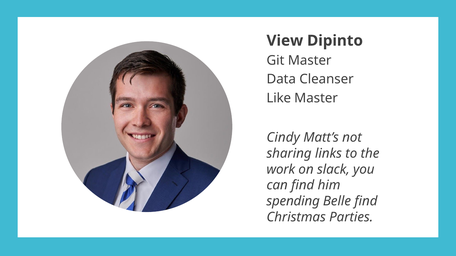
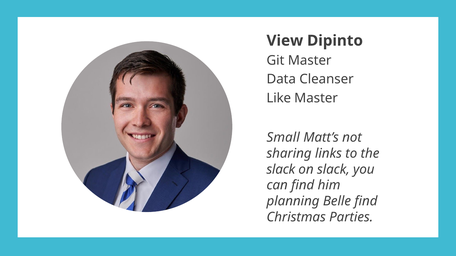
Cindy: Cindy -> Small (283, 138)
work: work -> slack (281, 170)
spending: spending -> planning (293, 202)
